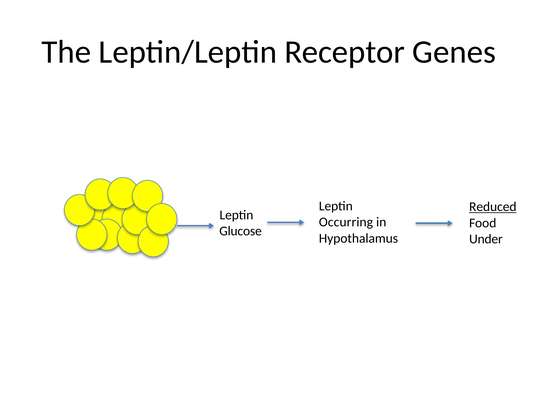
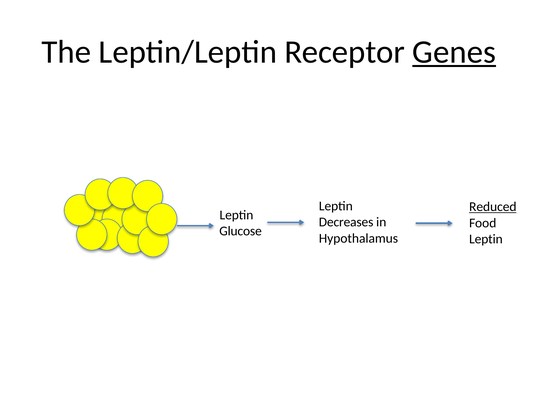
Genes underline: none -> present (454, 52)
Occurring: Occurring -> Decreases (346, 222)
Under: Under -> Leptin (486, 239)
